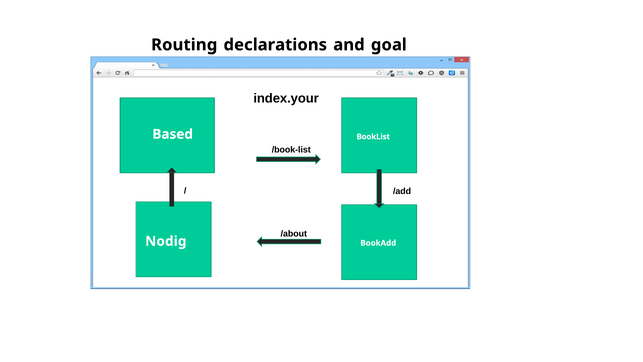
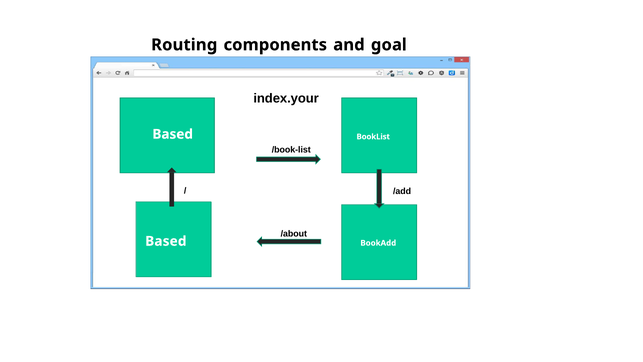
declarations: declarations -> components (275, 45)
Nodig: Nodig -> Based (166, 241)
